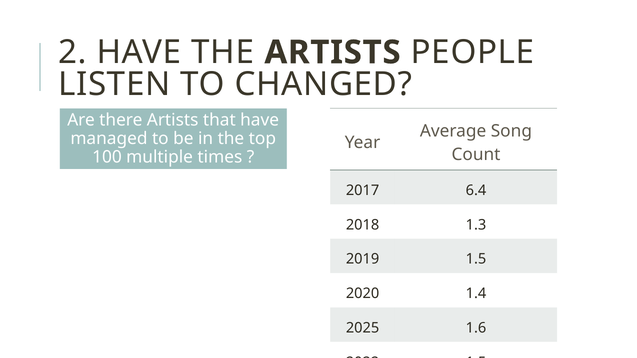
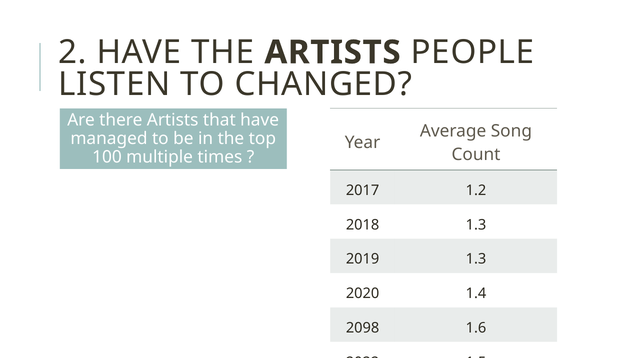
6.4: 6.4 -> 1.2 (476, 191)
2019 1.5: 1.5 -> 1.3 (476, 259)
2025: 2025 -> 2098 (363, 328)
